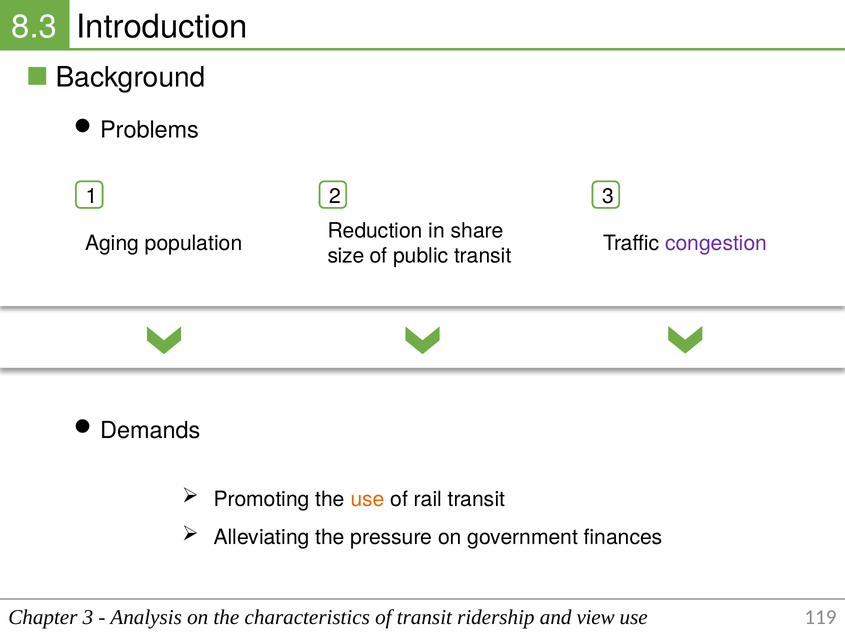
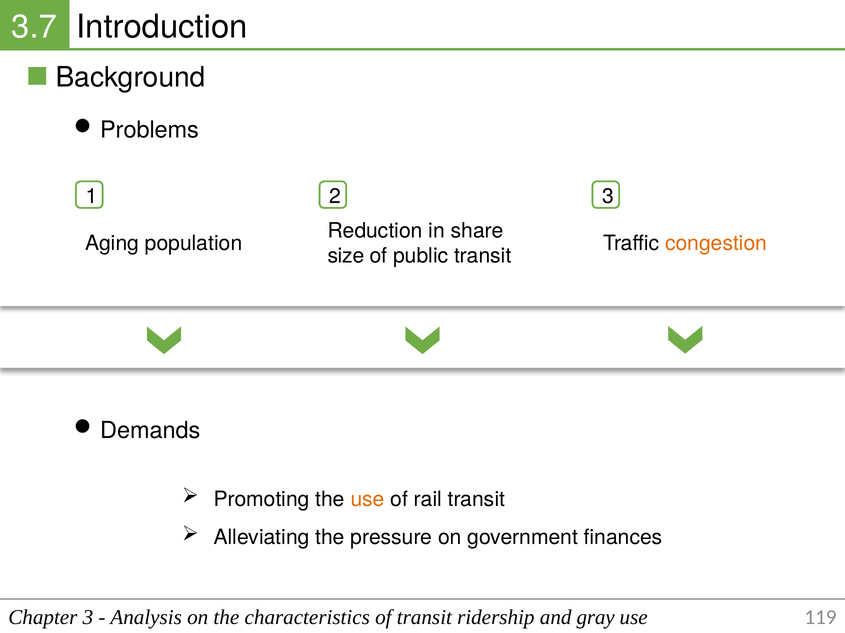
8.3: 8.3 -> 3.7 (34, 27)
congestion colour: purple -> orange (716, 244)
view: view -> gray (596, 618)
